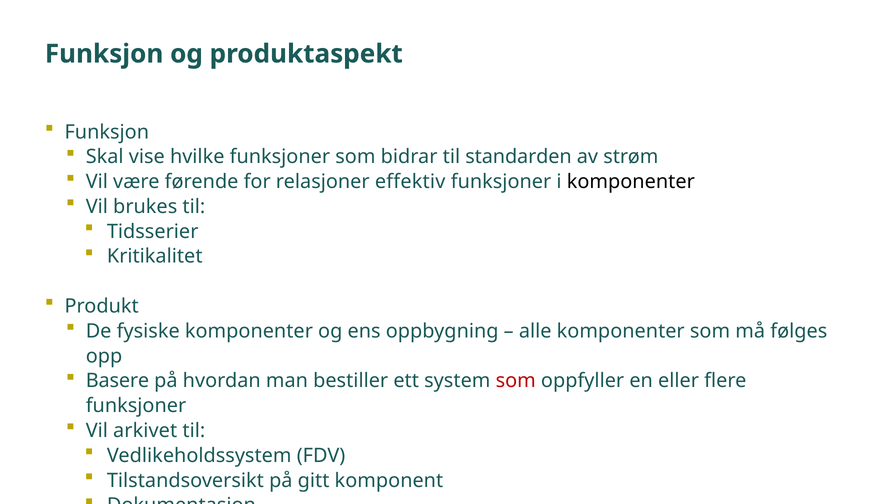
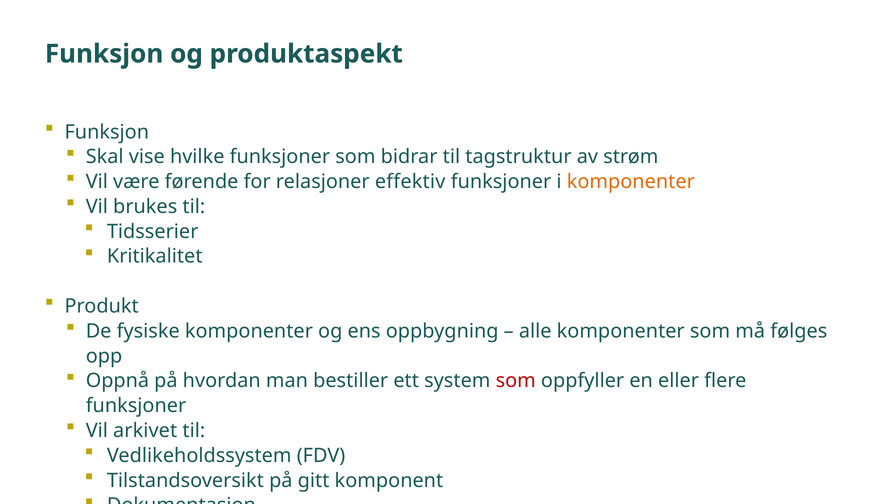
standarden: standarden -> tagstruktur (518, 157)
komponenter colour: black -> orange (631, 182)
Basere: Basere -> Oppnå (117, 381)
